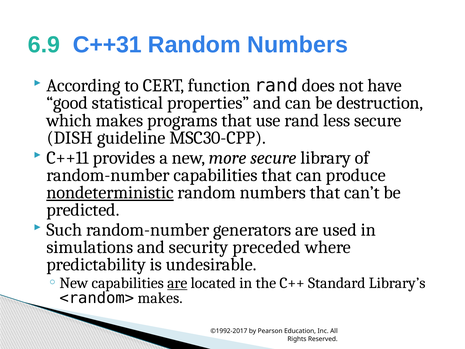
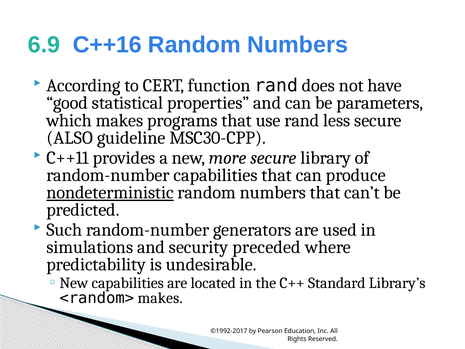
C++31: C++31 -> C++16 (107, 45)
destruction: destruction -> parameters (380, 103)
DISH: DISH -> ALSO (70, 138)
are underline: present -> none (177, 283)
